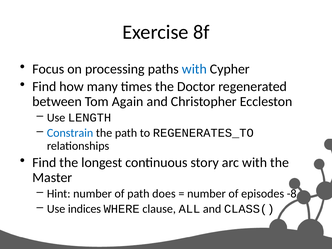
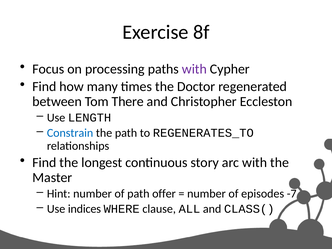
with colour: blue -> purple (194, 69)
Again: Again -> There (128, 102)
does: does -> offer (164, 194)
-8: -8 -> -7 (292, 194)
